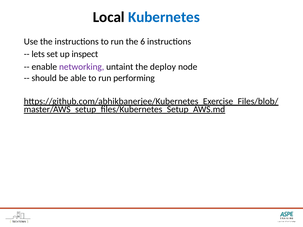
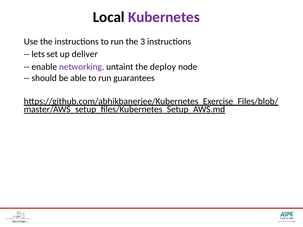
Kubernetes colour: blue -> purple (164, 17)
6: 6 -> 3 (143, 42)
inspect: inspect -> deliver (85, 54)
performing: performing -> guarantees (134, 78)
